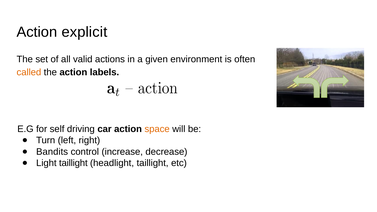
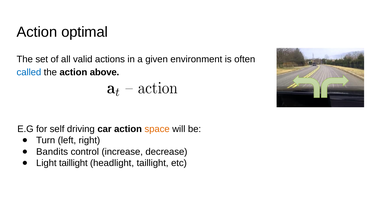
explicit: explicit -> optimal (85, 32)
called colour: orange -> blue (29, 72)
labels: labels -> above (105, 72)
